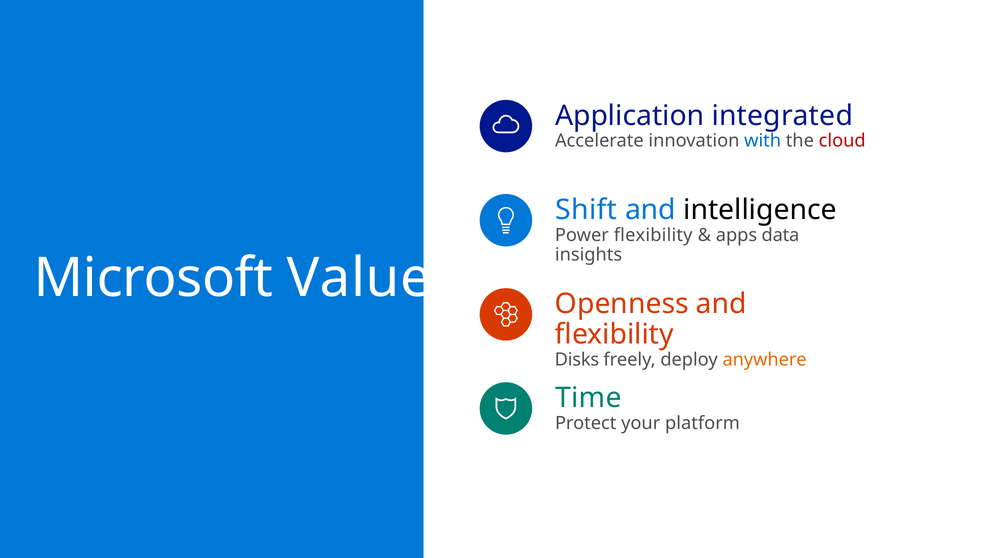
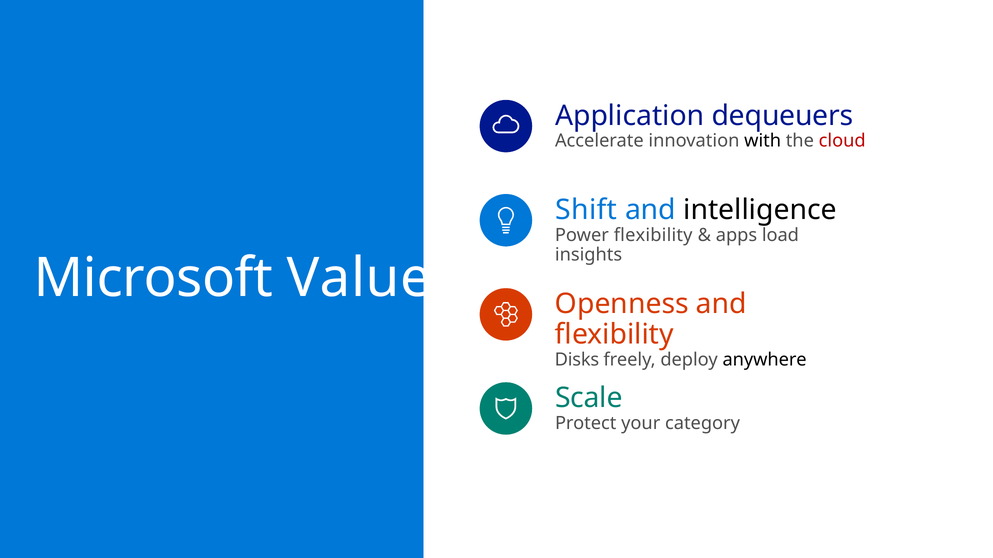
integrated: integrated -> dequeuers (783, 116)
with colour: blue -> black (763, 141)
data: data -> load (780, 235)
anywhere colour: orange -> black (765, 360)
Time: Time -> Scale (589, 398)
platform: platform -> category (703, 424)
